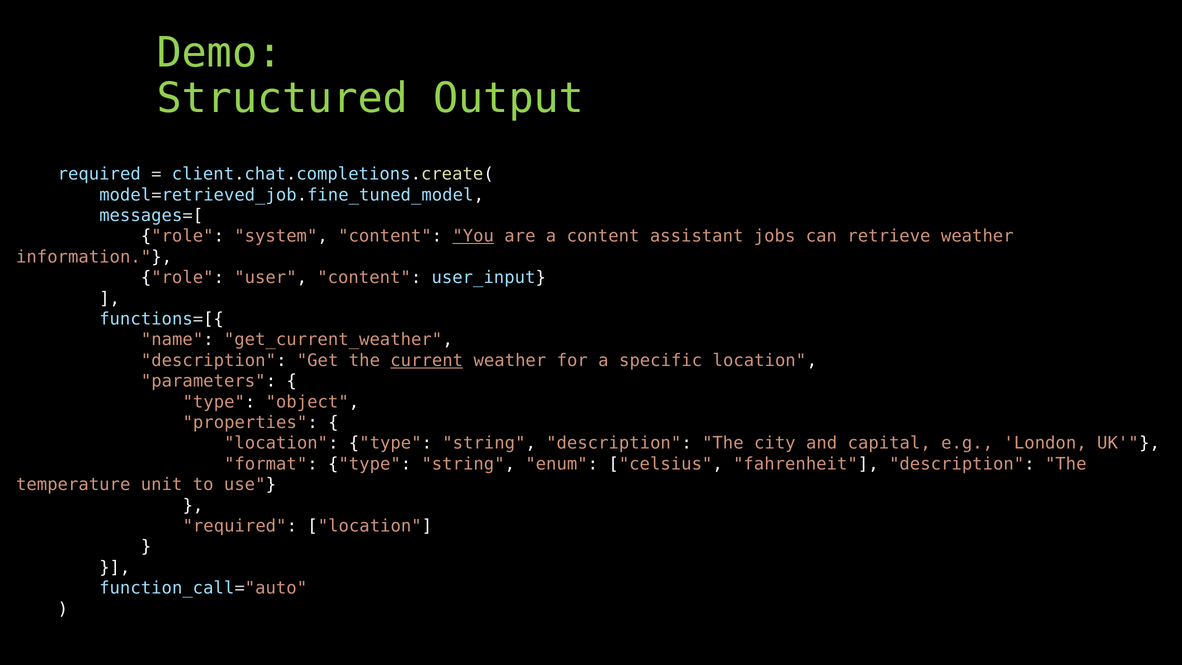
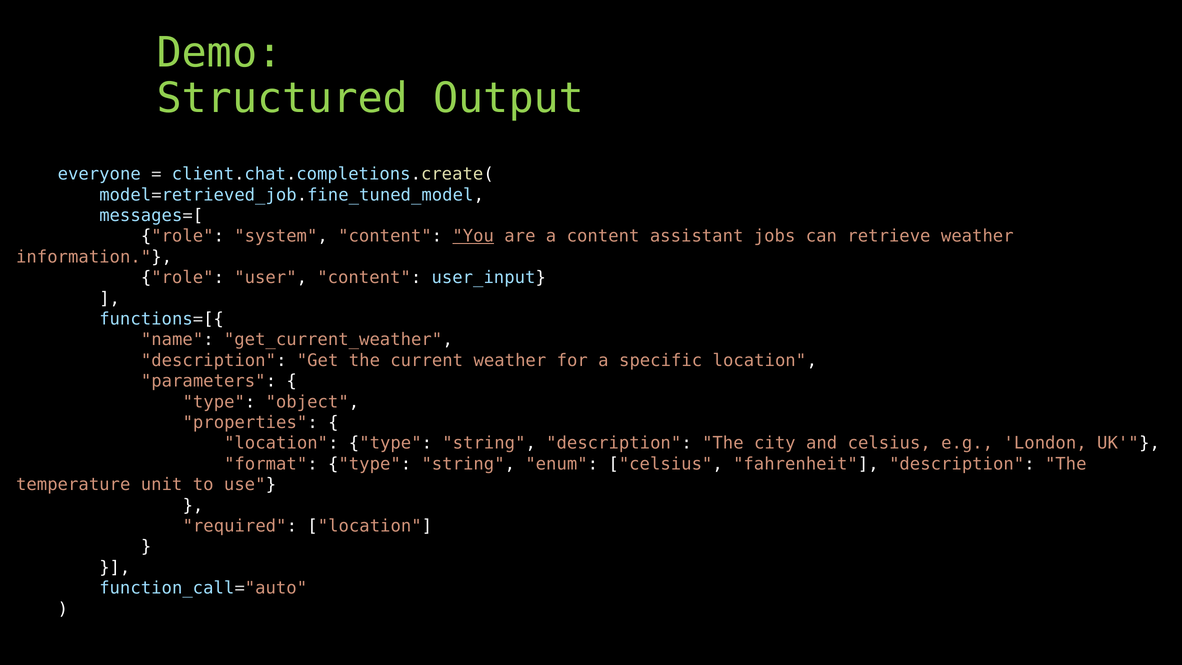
required: required -> everyone (99, 174)
current underline: present -> none (427, 360)
and capital: capital -> celsius (889, 443)
